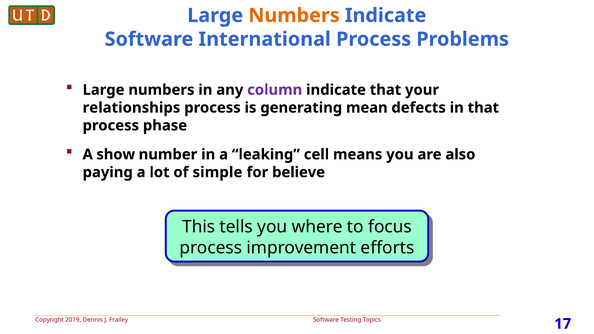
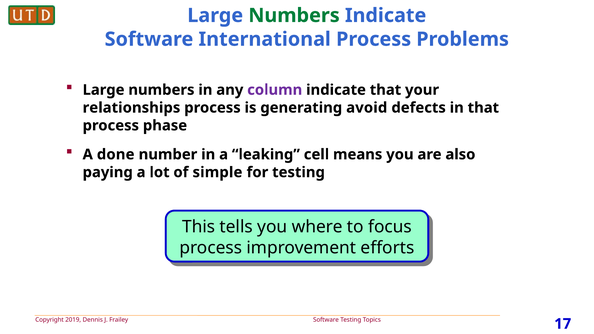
Numbers colour: orange -> green (294, 15)
mean: mean -> avoid (367, 108)
show: show -> done (116, 155)
for believe: believe -> testing (299, 172)
